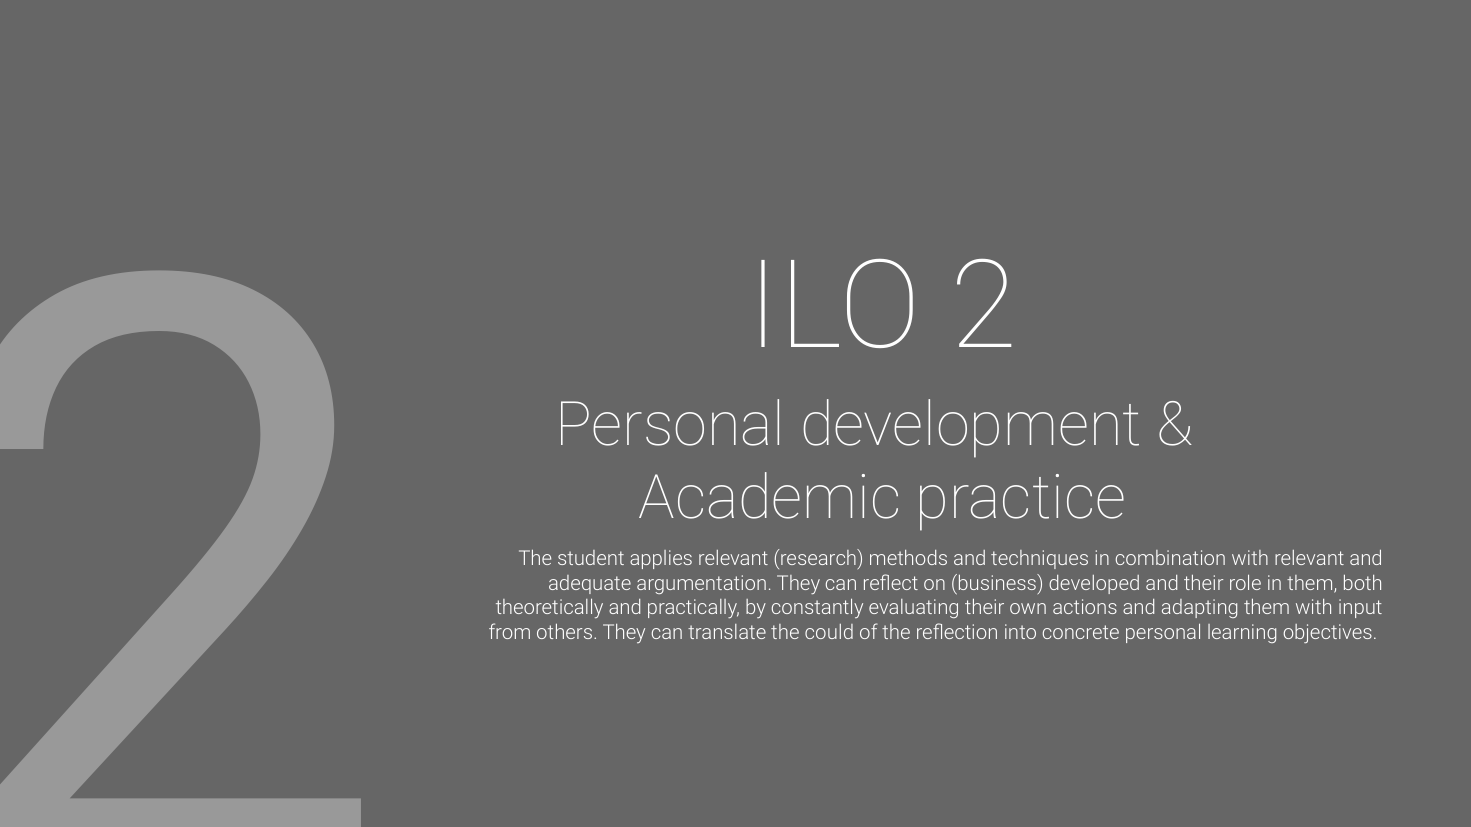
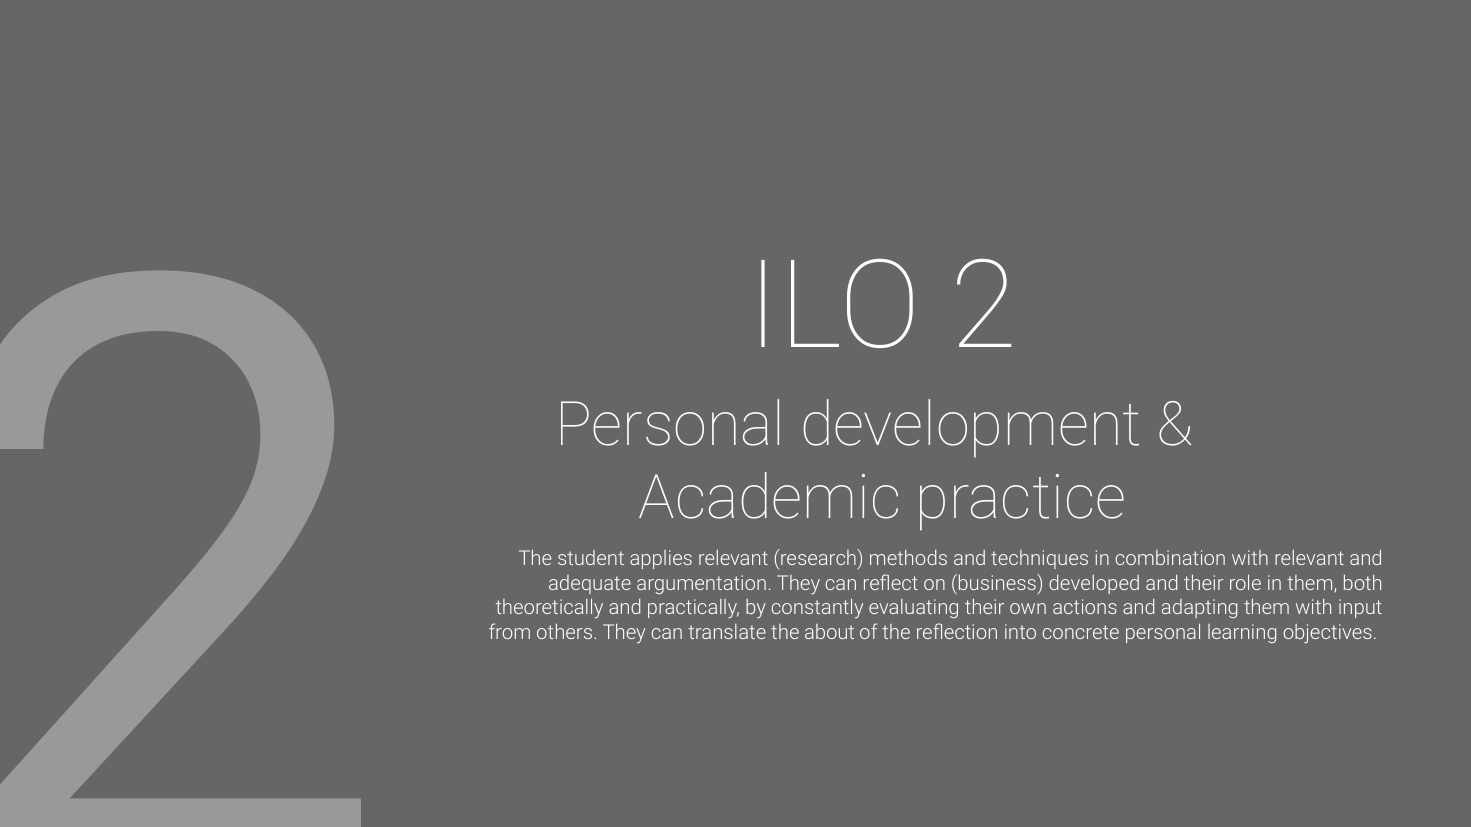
could: could -> about (830, 633)
